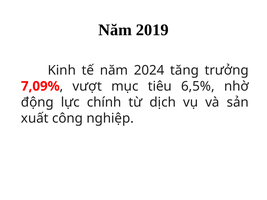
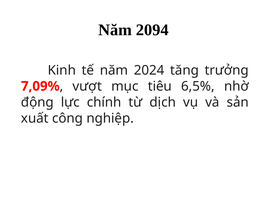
2019: 2019 -> 2094 (152, 30)
